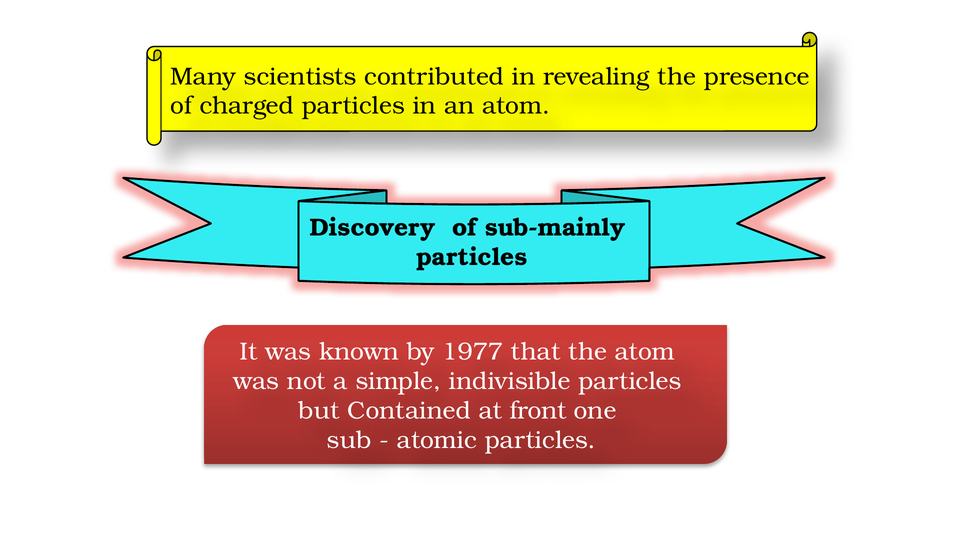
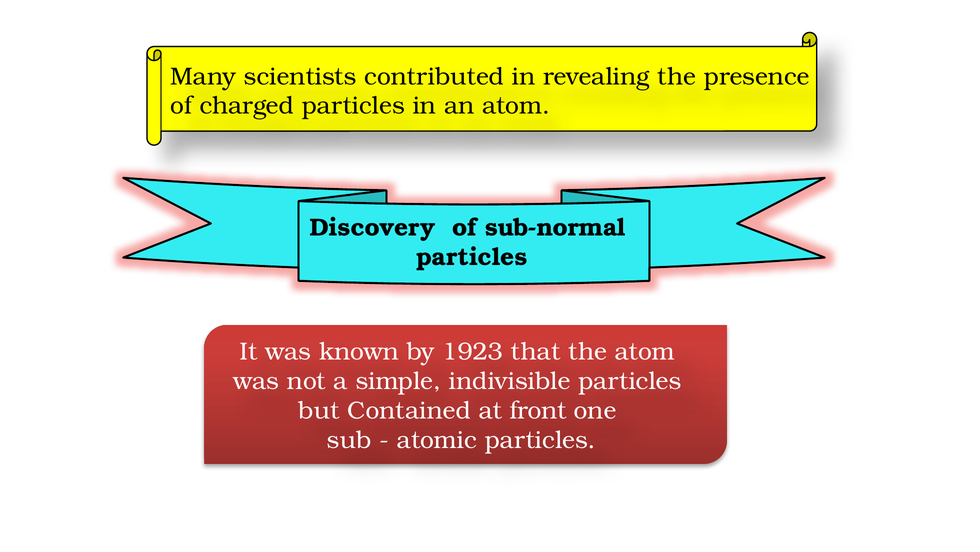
sub-mainly: sub-mainly -> sub-normal (555, 228)
1977: 1977 -> 1923 (473, 351)
